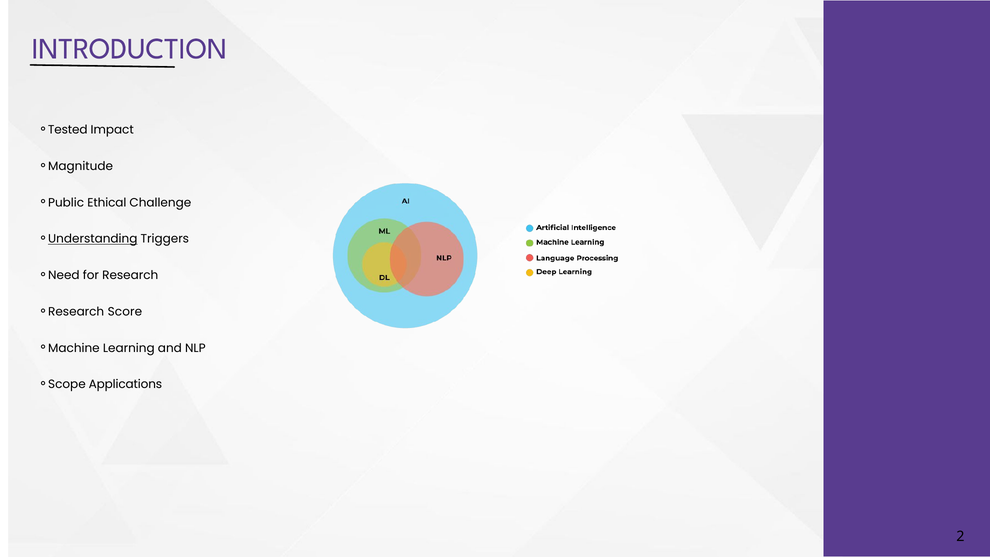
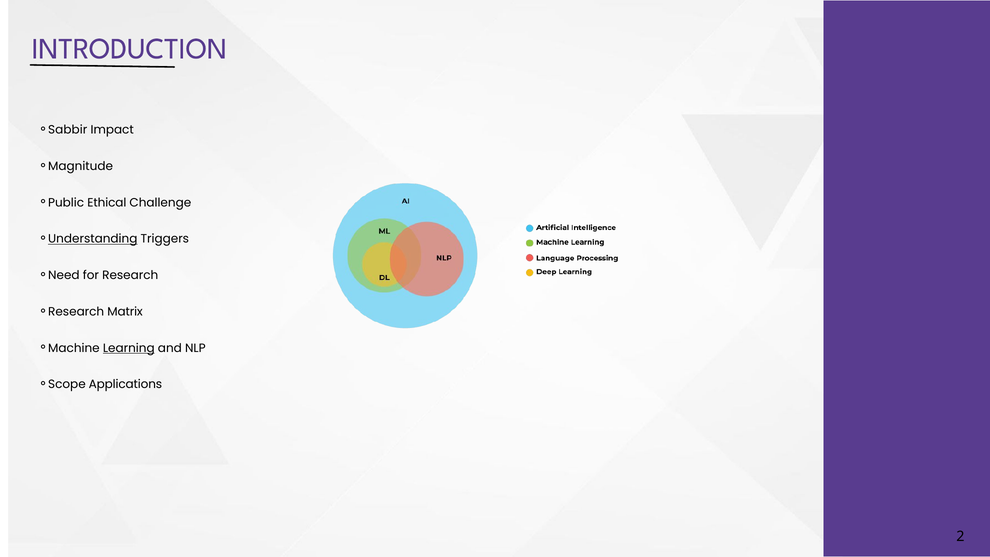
Tested: Tested -> Sabbir (68, 130)
Score: Score -> Matrix (125, 312)
Learning underline: none -> present (129, 348)
